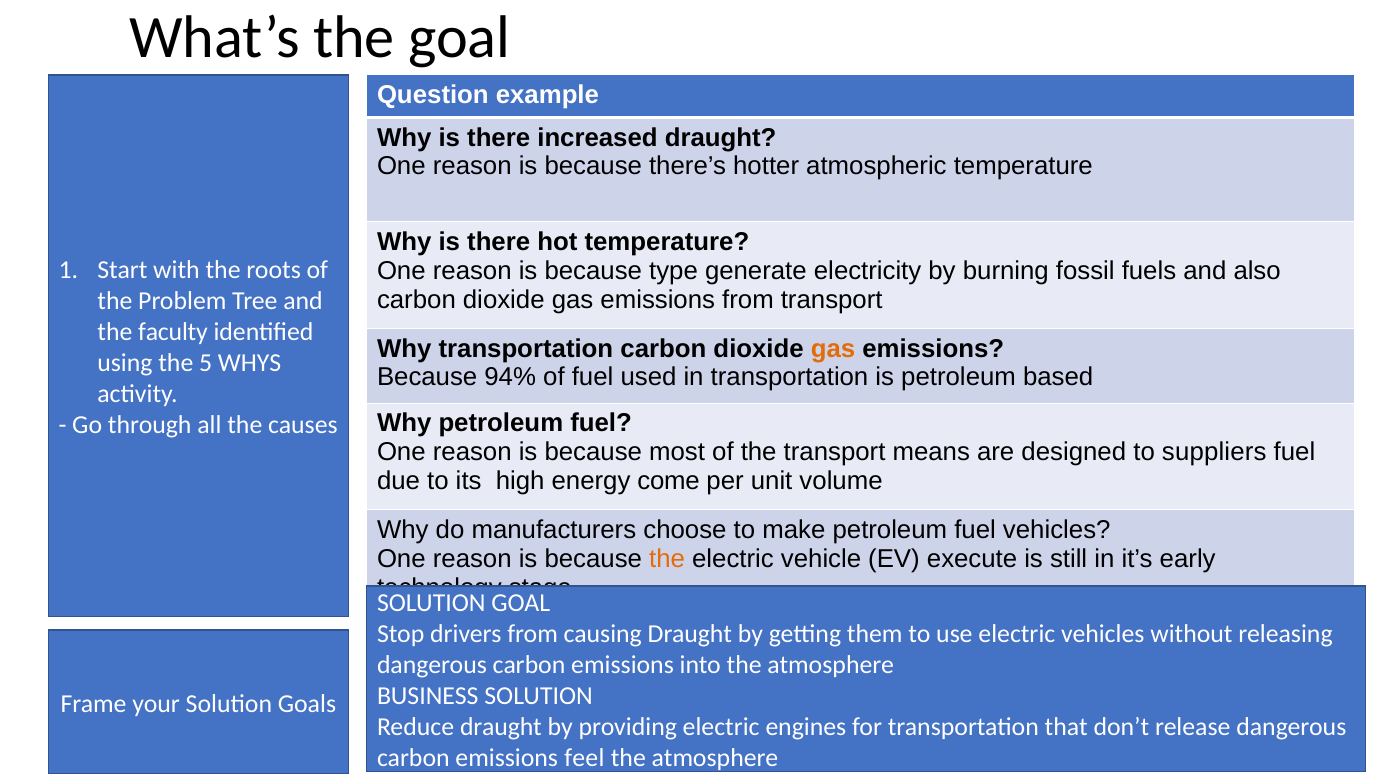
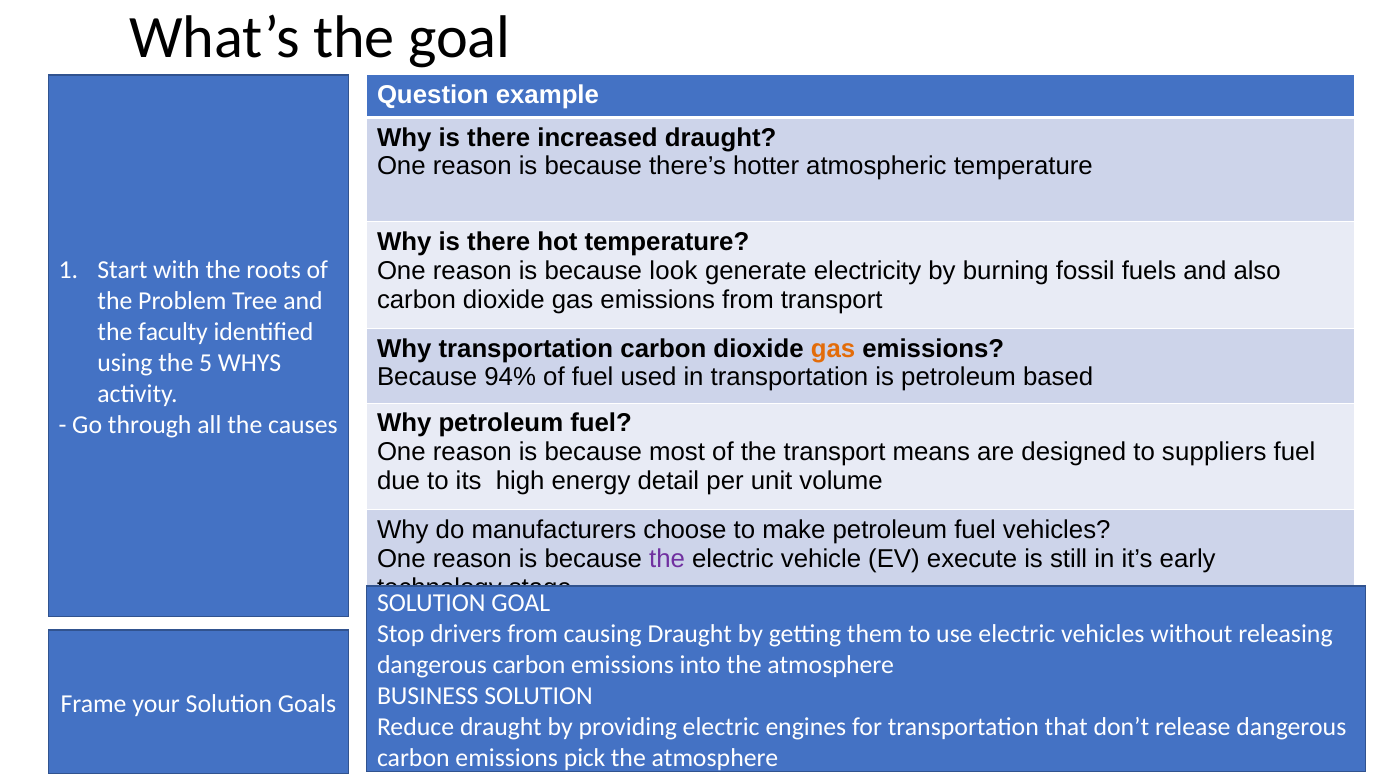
type: type -> look (673, 271)
come: come -> detail (668, 481)
the colour: orange -> purple (667, 559)
feel: feel -> pick (585, 758)
